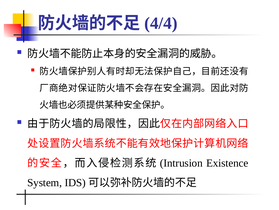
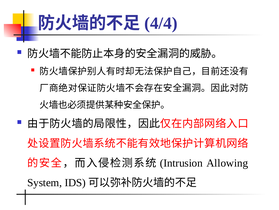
Existence: Existence -> Allowing (227, 162)
